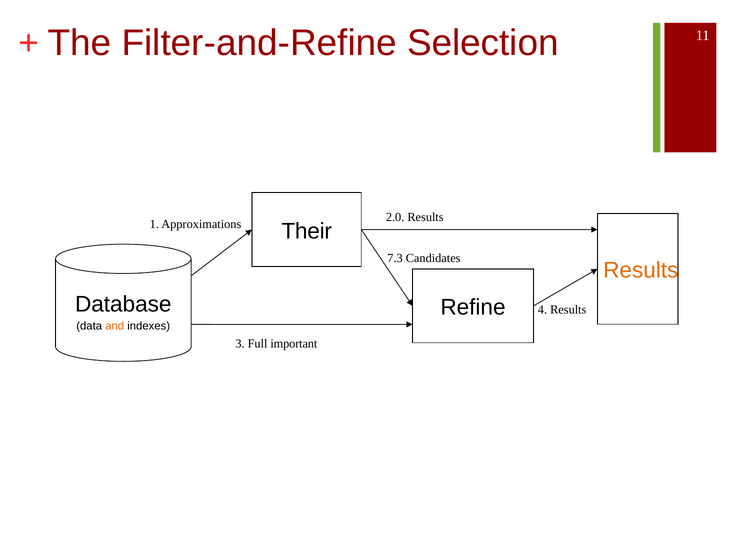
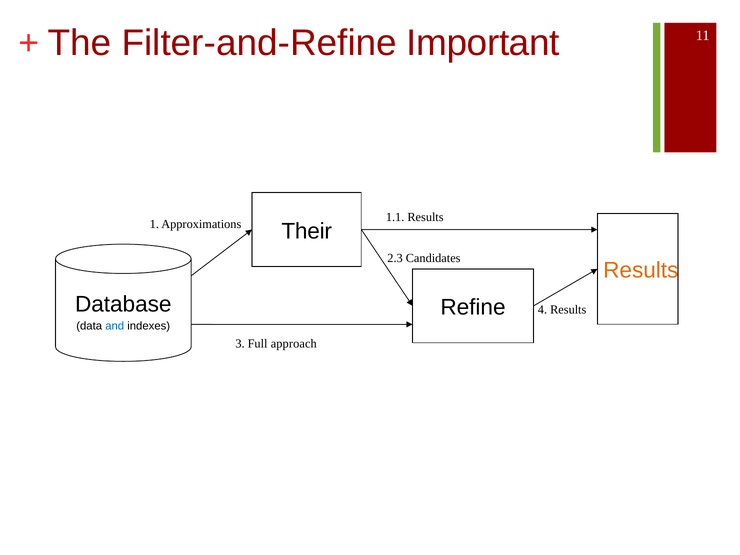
Selection: Selection -> Important (483, 43)
2.0: 2.0 -> 1.1 (395, 217)
7.3: 7.3 -> 2.3 (395, 258)
and colour: orange -> blue (115, 326)
important: important -> approach (294, 344)
